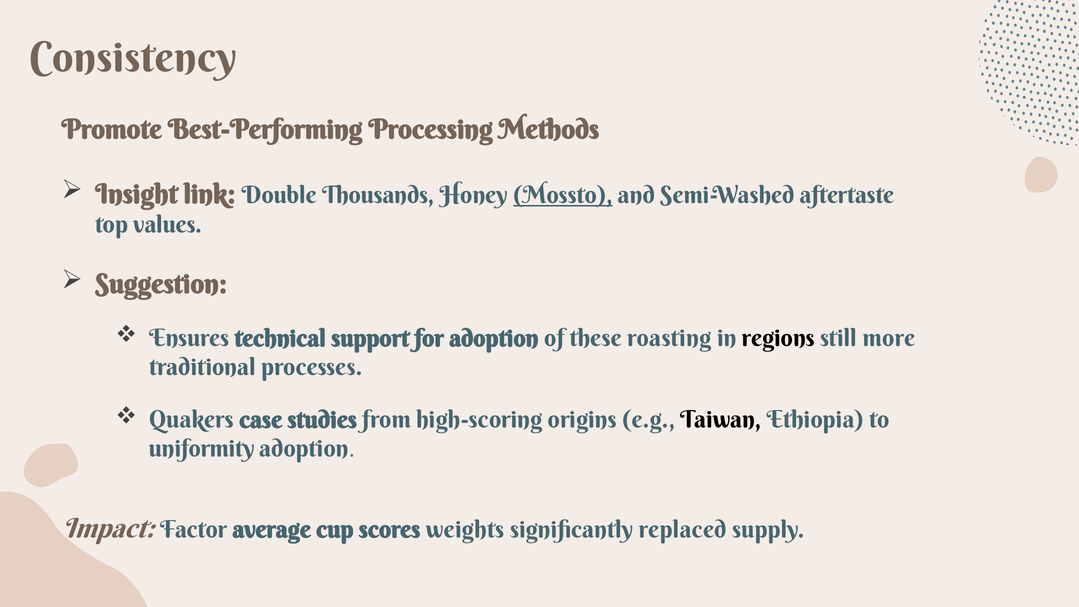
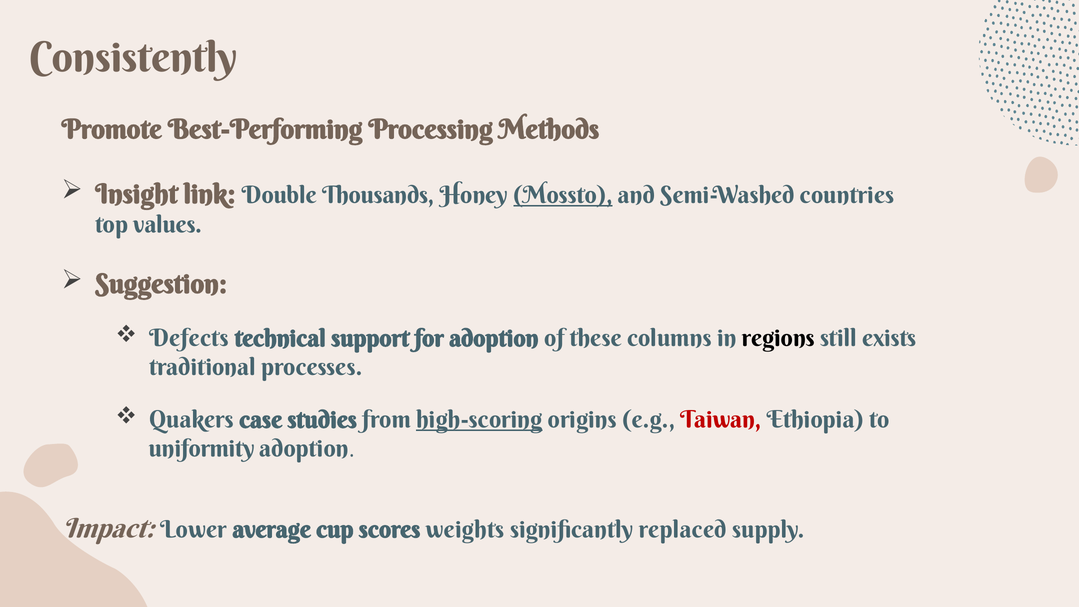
Consistency: Consistency -> Consistently (133, 58)
aftertaste: aftertaste -> countries (847, 195)
Ensures: Ensures -> Defects (189, 338)
roasting: roasting -> columns (669, 338)
more: more -> exists (889, 338)
high-scoring underline: none -> present (479, 420)
Taiwan colour: black -> red (721, 420)
Factor: Factor -> Lower (194, 530)
